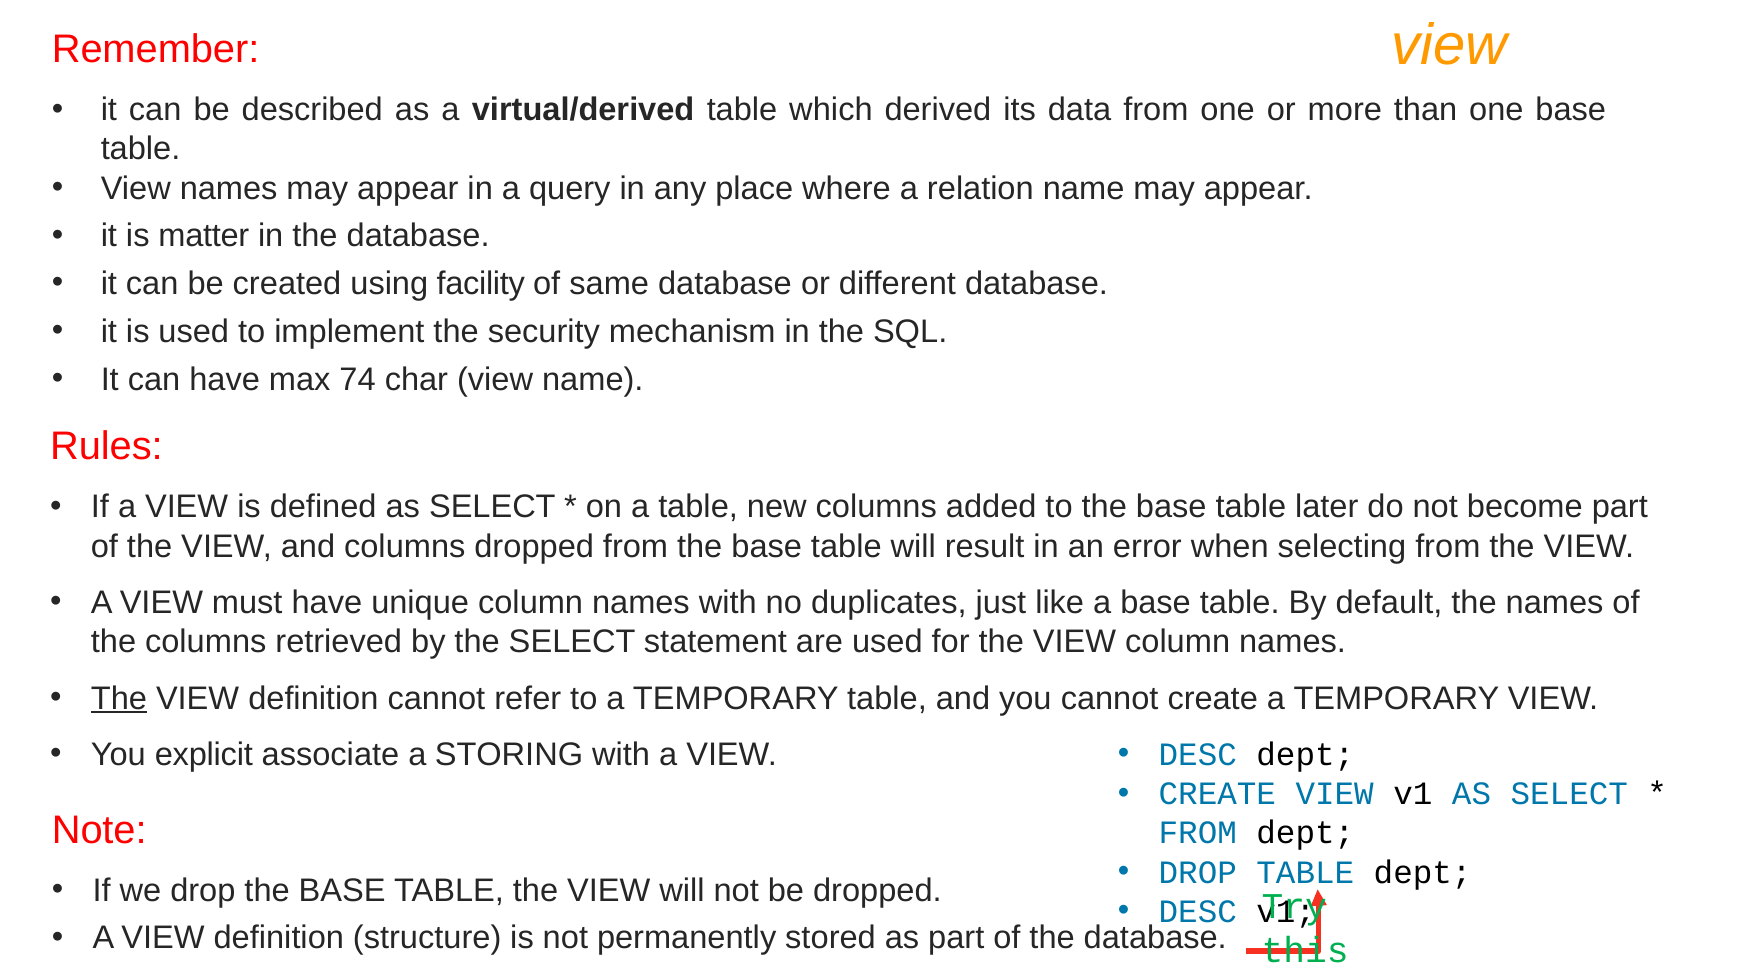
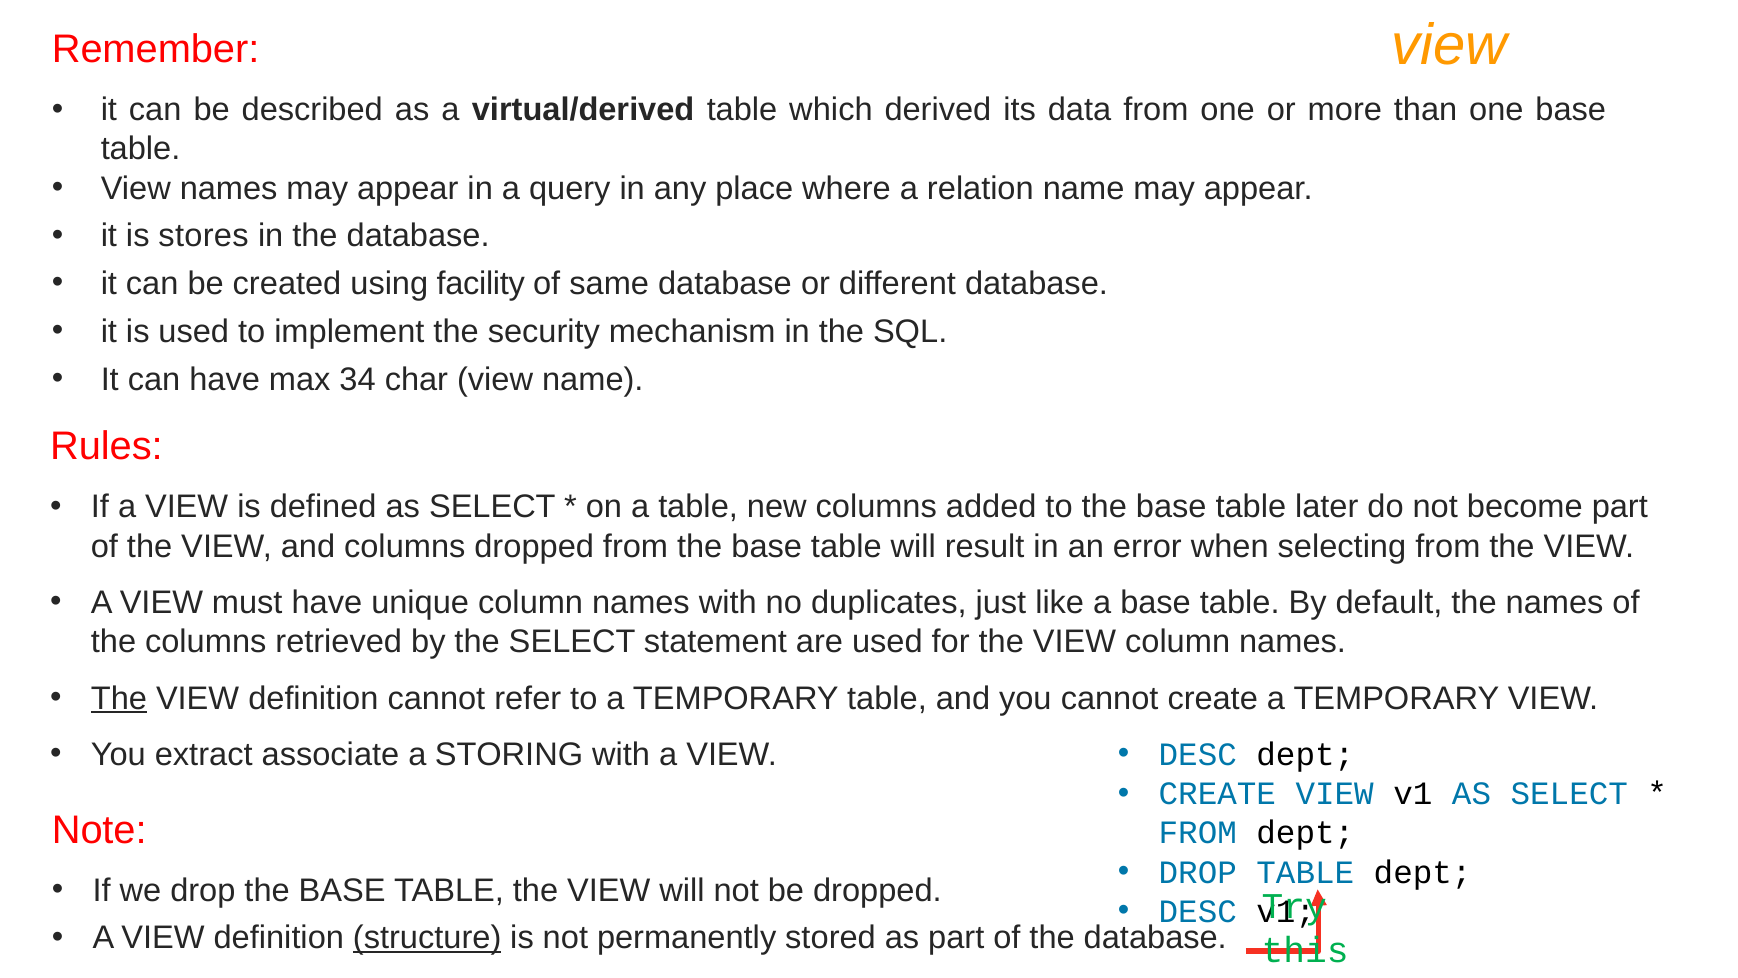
matter: matter -> stores (204, 236)
74: 74 -> 34 (358, 379)
explicit: explicit -> extract (204, 755)
structure underline: none -> present (427, 938)
